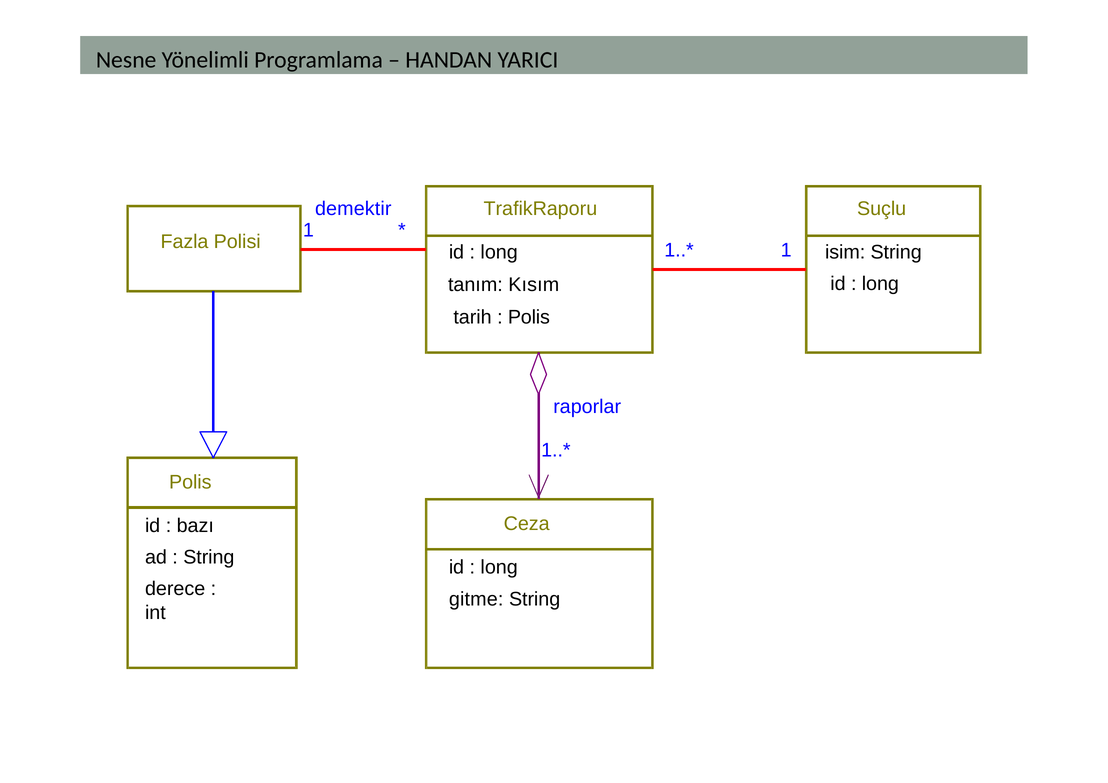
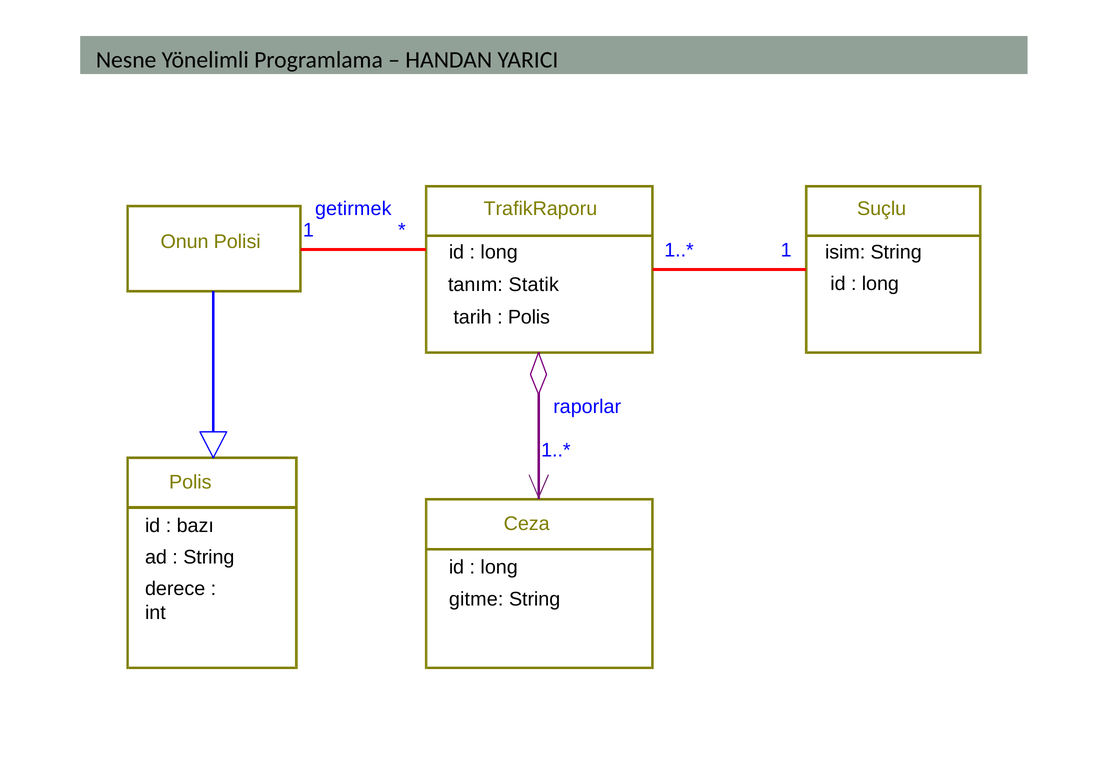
demektir: demektir -> getirmek (353, 209)
Fazla: Fazla -> Onun (185, 242)
Kısım: Kısım -> Statik (534, 285)
